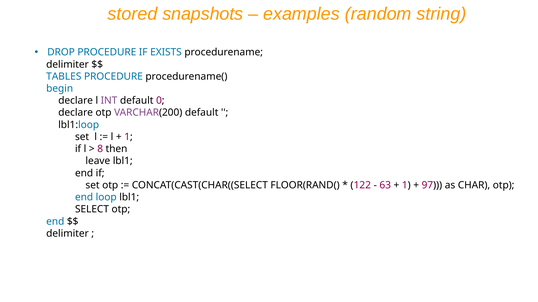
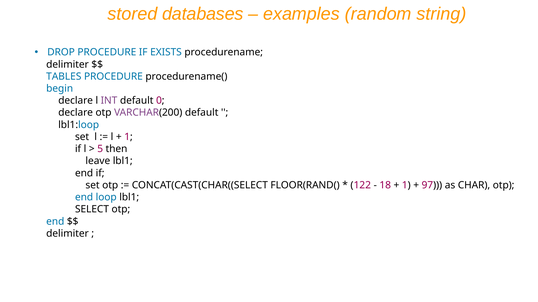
snapshots: snapshots -> databases (203, 14)
8: 8 -> 5 (100, 149)
63: 63 -> 18 (385, 186)
